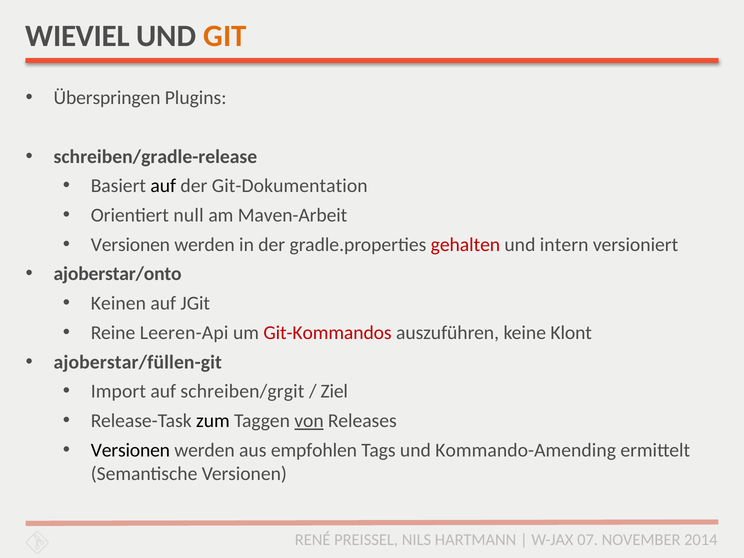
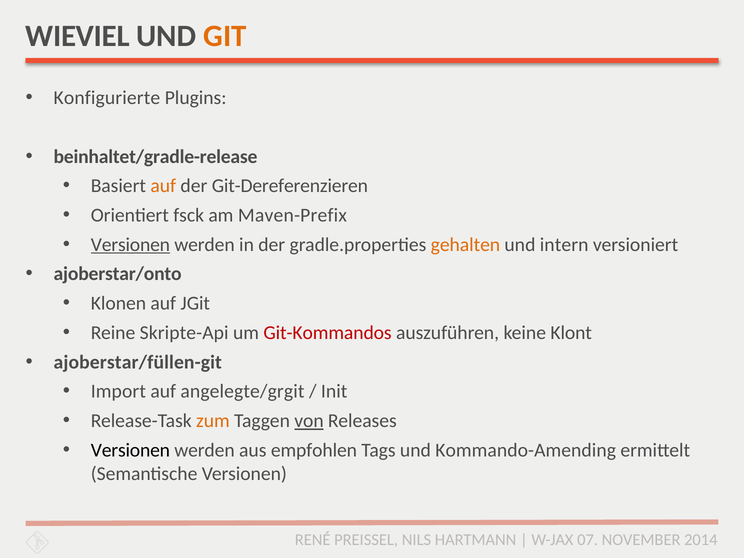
Überspringen: Überspringen -> Konfigurierte (107, 98)
schreiben/gradle-release: schreiben/gradle-release -> beinhaltet/gradle-release (155, 157)
auf colour: black -> orange (163, 186)
Git-Dokumentation: Git-Dokumentation -> Git-Dereferenzieren (290, 186)
null: null -> fsck (189, 215)
Maven-Arbeit: Maven-Arbeit -> Maven-Prefix (292, 215)
Versionen underline: none -> present (130, 245)
gehalten colour: red -> orange (465, 245)
Keinen: Keinen -> Klonen (118, 303)
Leeren-Api: Leeren-Api -> Skripte-Api (184, 333)
schreiben/grgit: schreiben/grgit -> angelegte/grgit (242, 391)
Ziel: Ziel -> Init (334, 391)
zum colour: black -> orange (213, 421)
